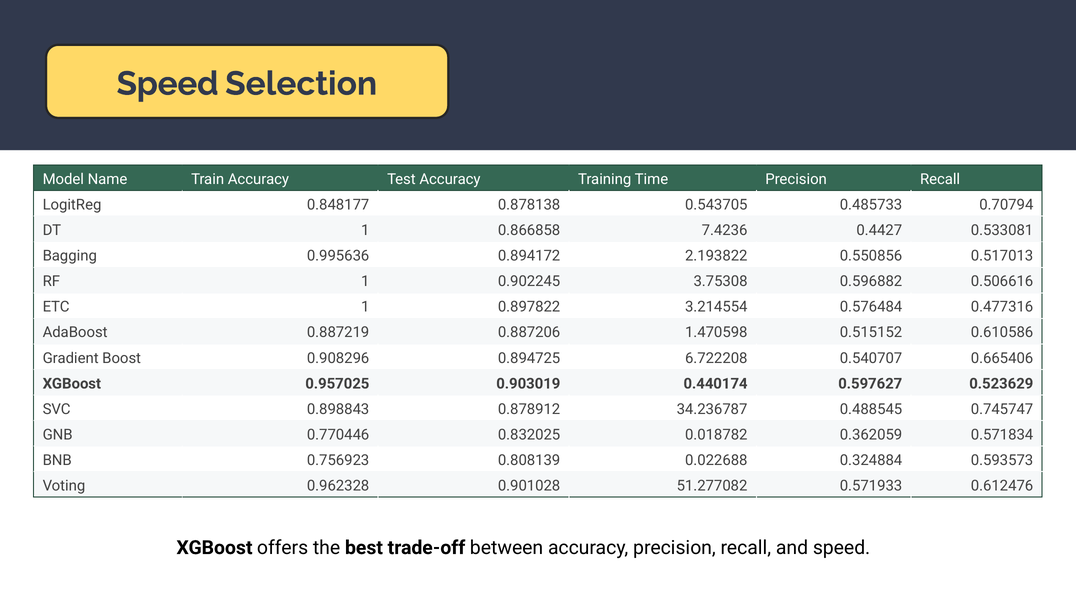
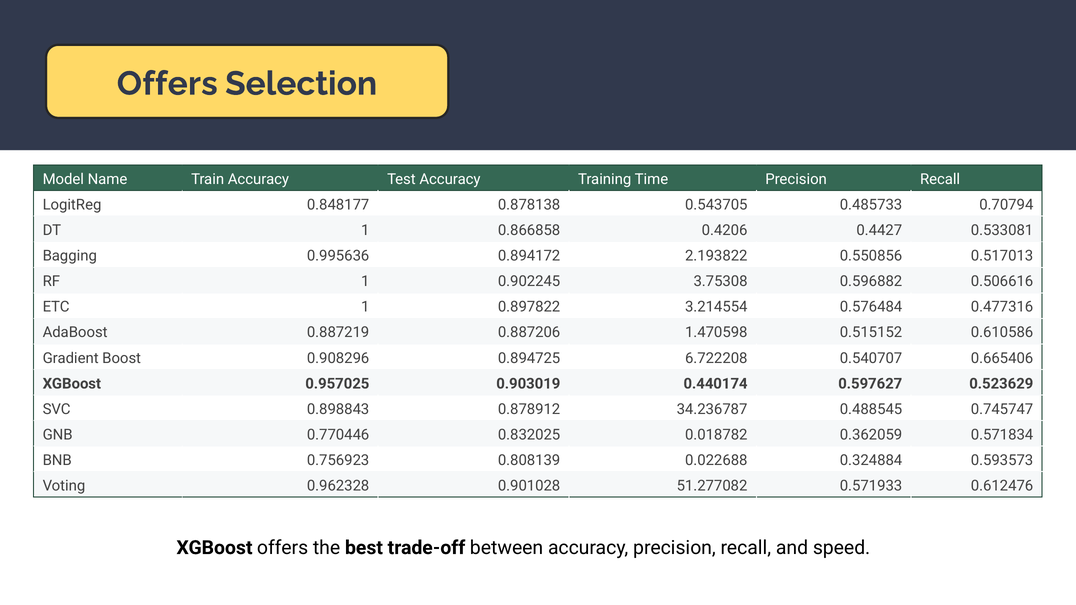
Speed: Speed -> Offers (167, 84)
7.4236: 7.4236 -> 0.4206 (725, 231)
